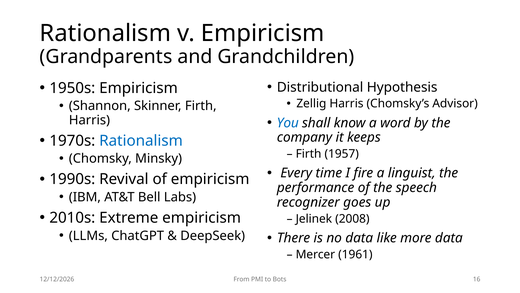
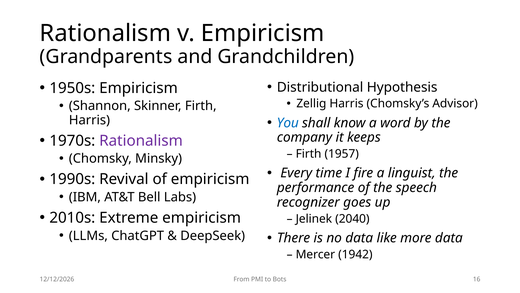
Rationalism colour: blue -> purple (141, 140)
2008: 2008 -> 2040 (352, 219)
1961: 1961 -> 1942 (355, 254)
